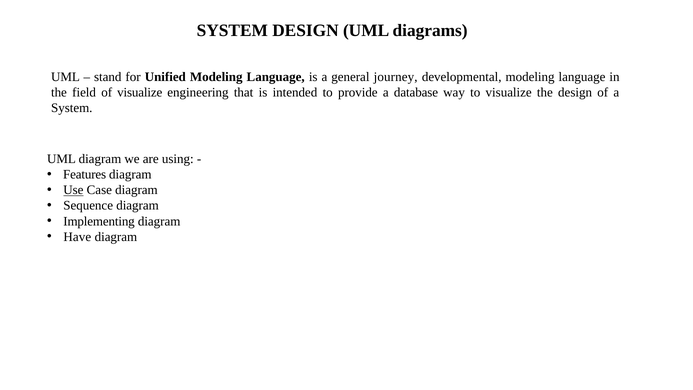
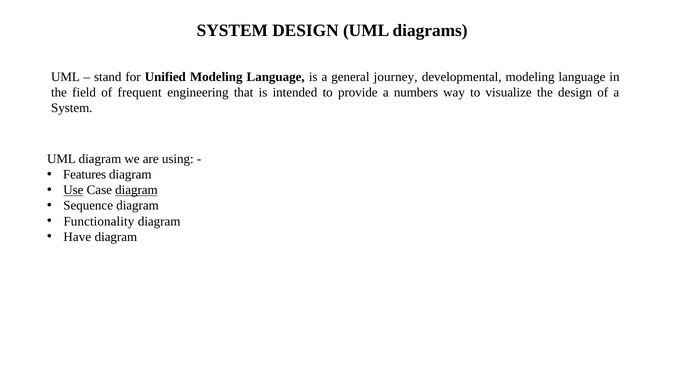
of visualize: visualize -> frequent (140, 92)
database: database -> numbers (416, 92)
diagram underline: none -> present (136, 190)
Implementing: Implementing -> Functionality (99, 221)
